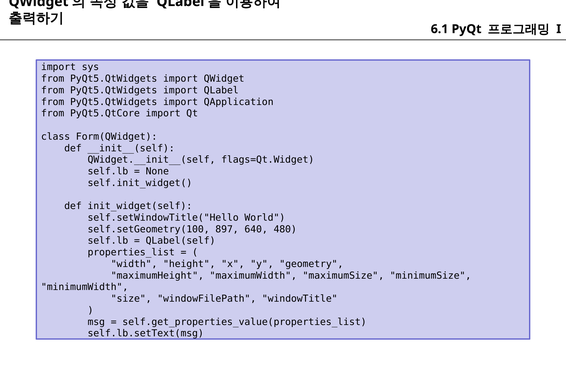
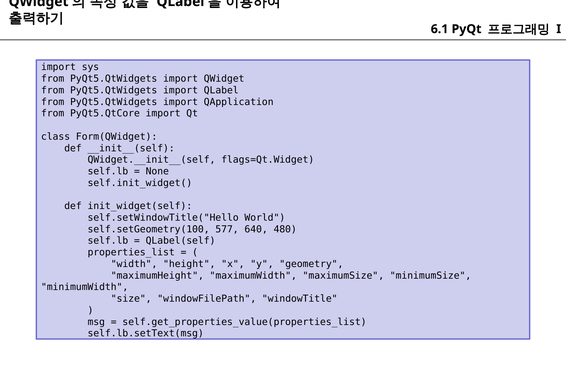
897: 897 -> 577 (227, 229)
